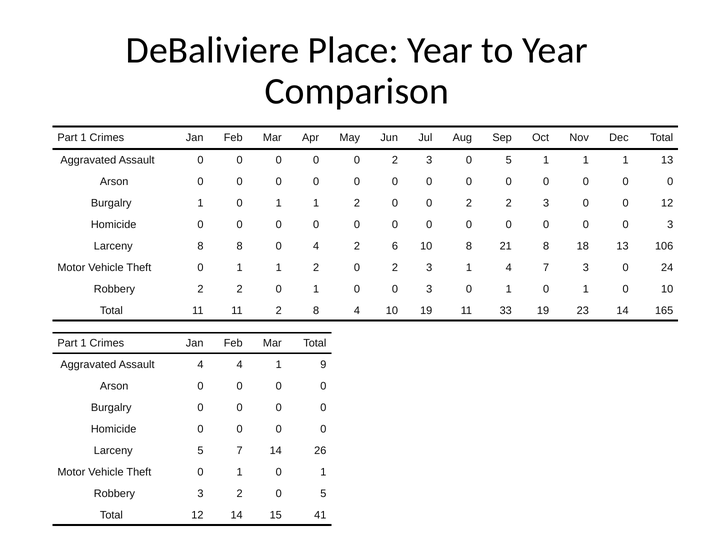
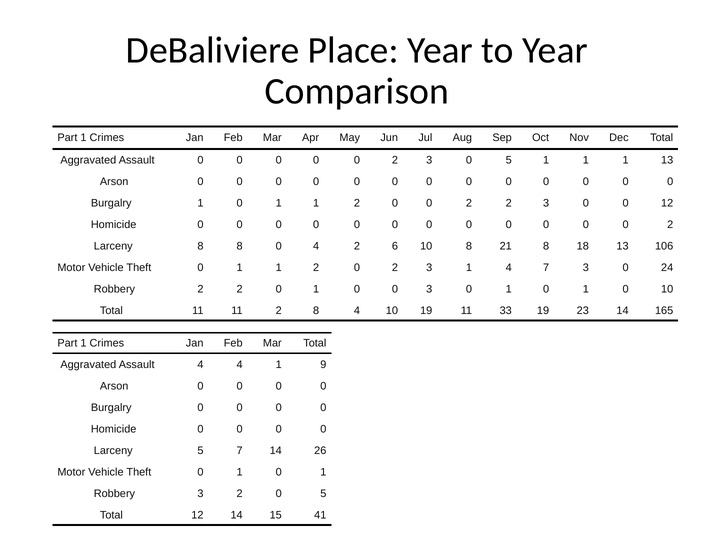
3: 3 -> 2 (670, 225)
